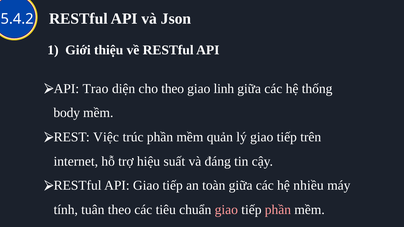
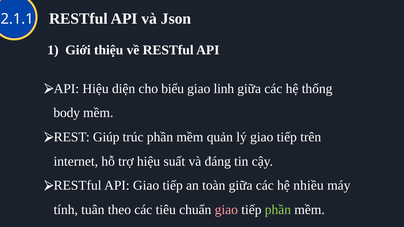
5.4.2: 5.4.2 -> 2.1.1 (17, 19)
Trao: Trao -> Hiệu (96, 89)
cho theo: theo -> biểu (173, 89)
Việc: Việc -> Giúp (106, 137)
phần colour: pink -> light green (278, 210)
